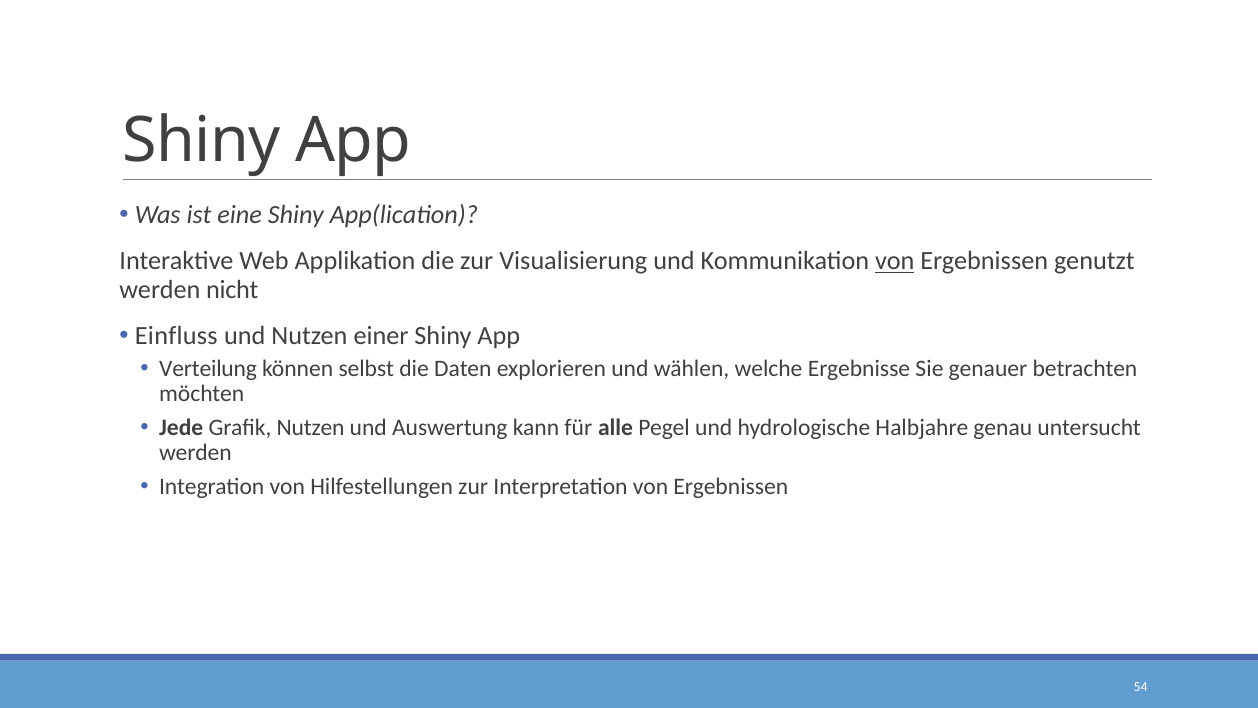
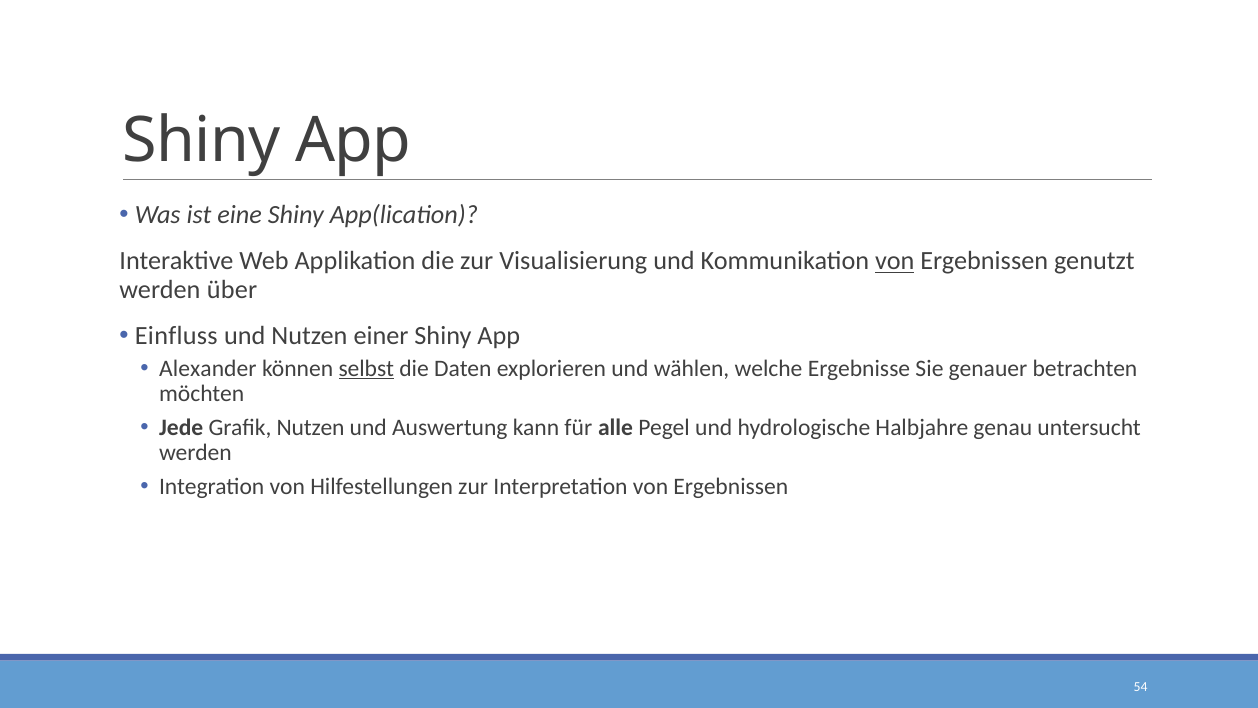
nicht: nicht -> über (232, 289)
Verteilung: Verteilung -> Alexander (208, 368)
selbst underline: none -> present (366, 368)
